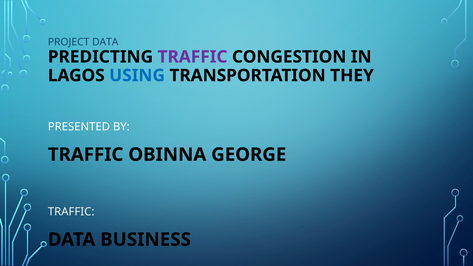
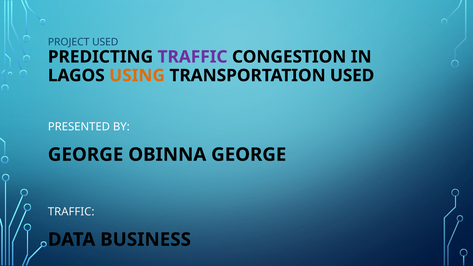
PROJECT DATA: DATA -> USED (105, 42)
USING colour: blue -> orange (137, 76)
TRANSPORTATION THEY: THEY -> USED (352, 76)
TRAFFIC: TRAFFIC -> GEORGE (86, 155)
